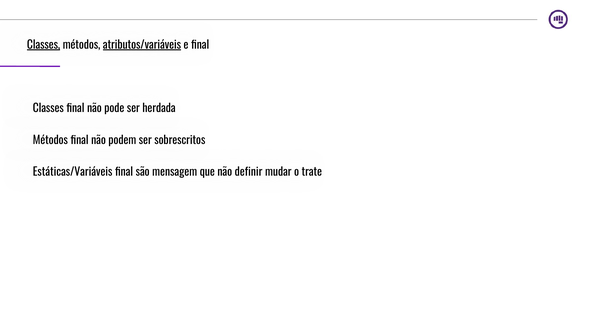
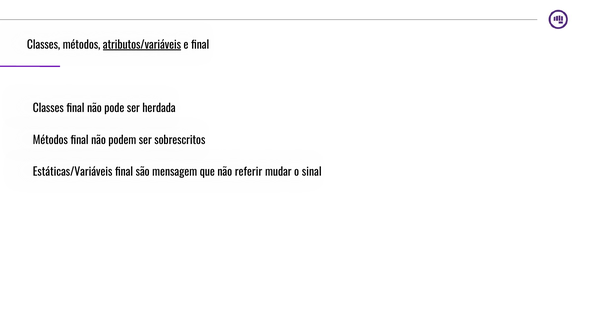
Classes underline: present -> none (44, 45)
definir: definir -> referir (249, 172)
trate: trate -> sinal (312, 172)
